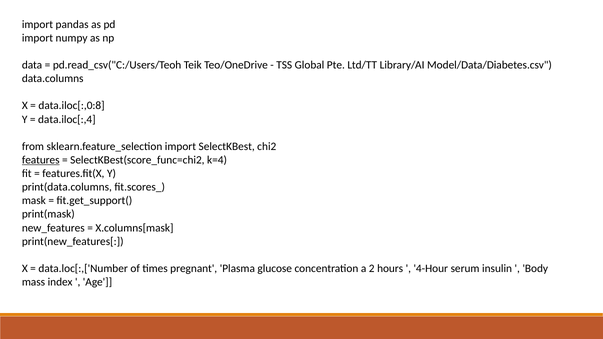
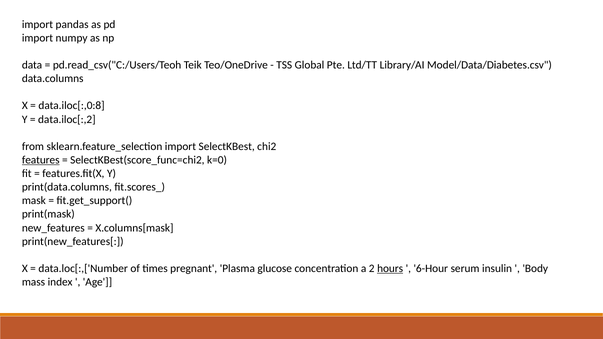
data.iloc[:,4: data.iloc[:,4 -> data.iloc[:,2 (67, 119)
k=4: k=4 -> k=0 (217, 160)
hours underline: none -> present (390, 269)
4-Hour: 4-Hour -> 6-Hour (431, 269)
